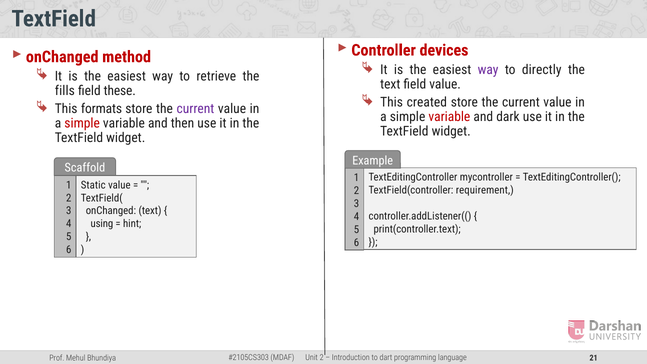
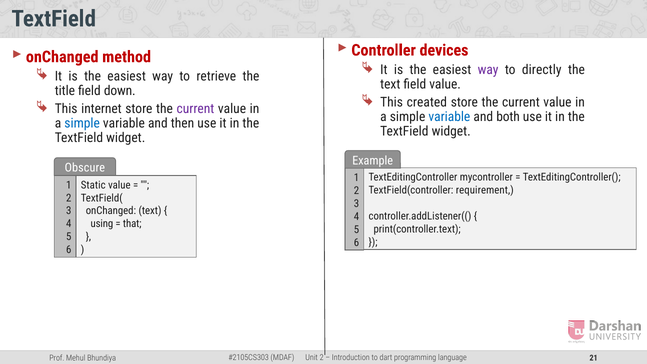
fills: fills -> title (65, 91)
these: these -> down (120, 91)
formats: formats -> internet (101, 109)
variable colour: red -> blue (449, 117)
dark: dark -> both (508, 117)
simple colour: red -> blue (82, 123)
Scaffold: Scaffold -> Obscure (85, 168)
hint: hint -> that (132, 224)
